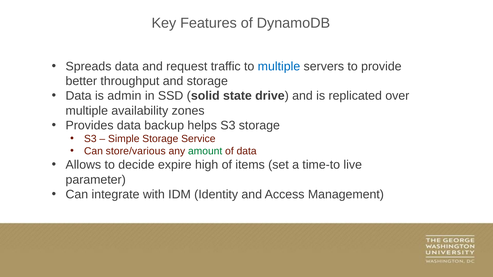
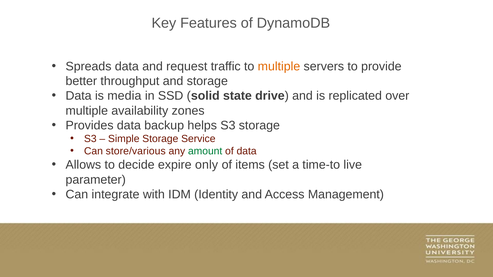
multiple colour: blue -> orange (279, 66)
admin: admin -> media (124, 96)
high: high -> only (207, 165)
